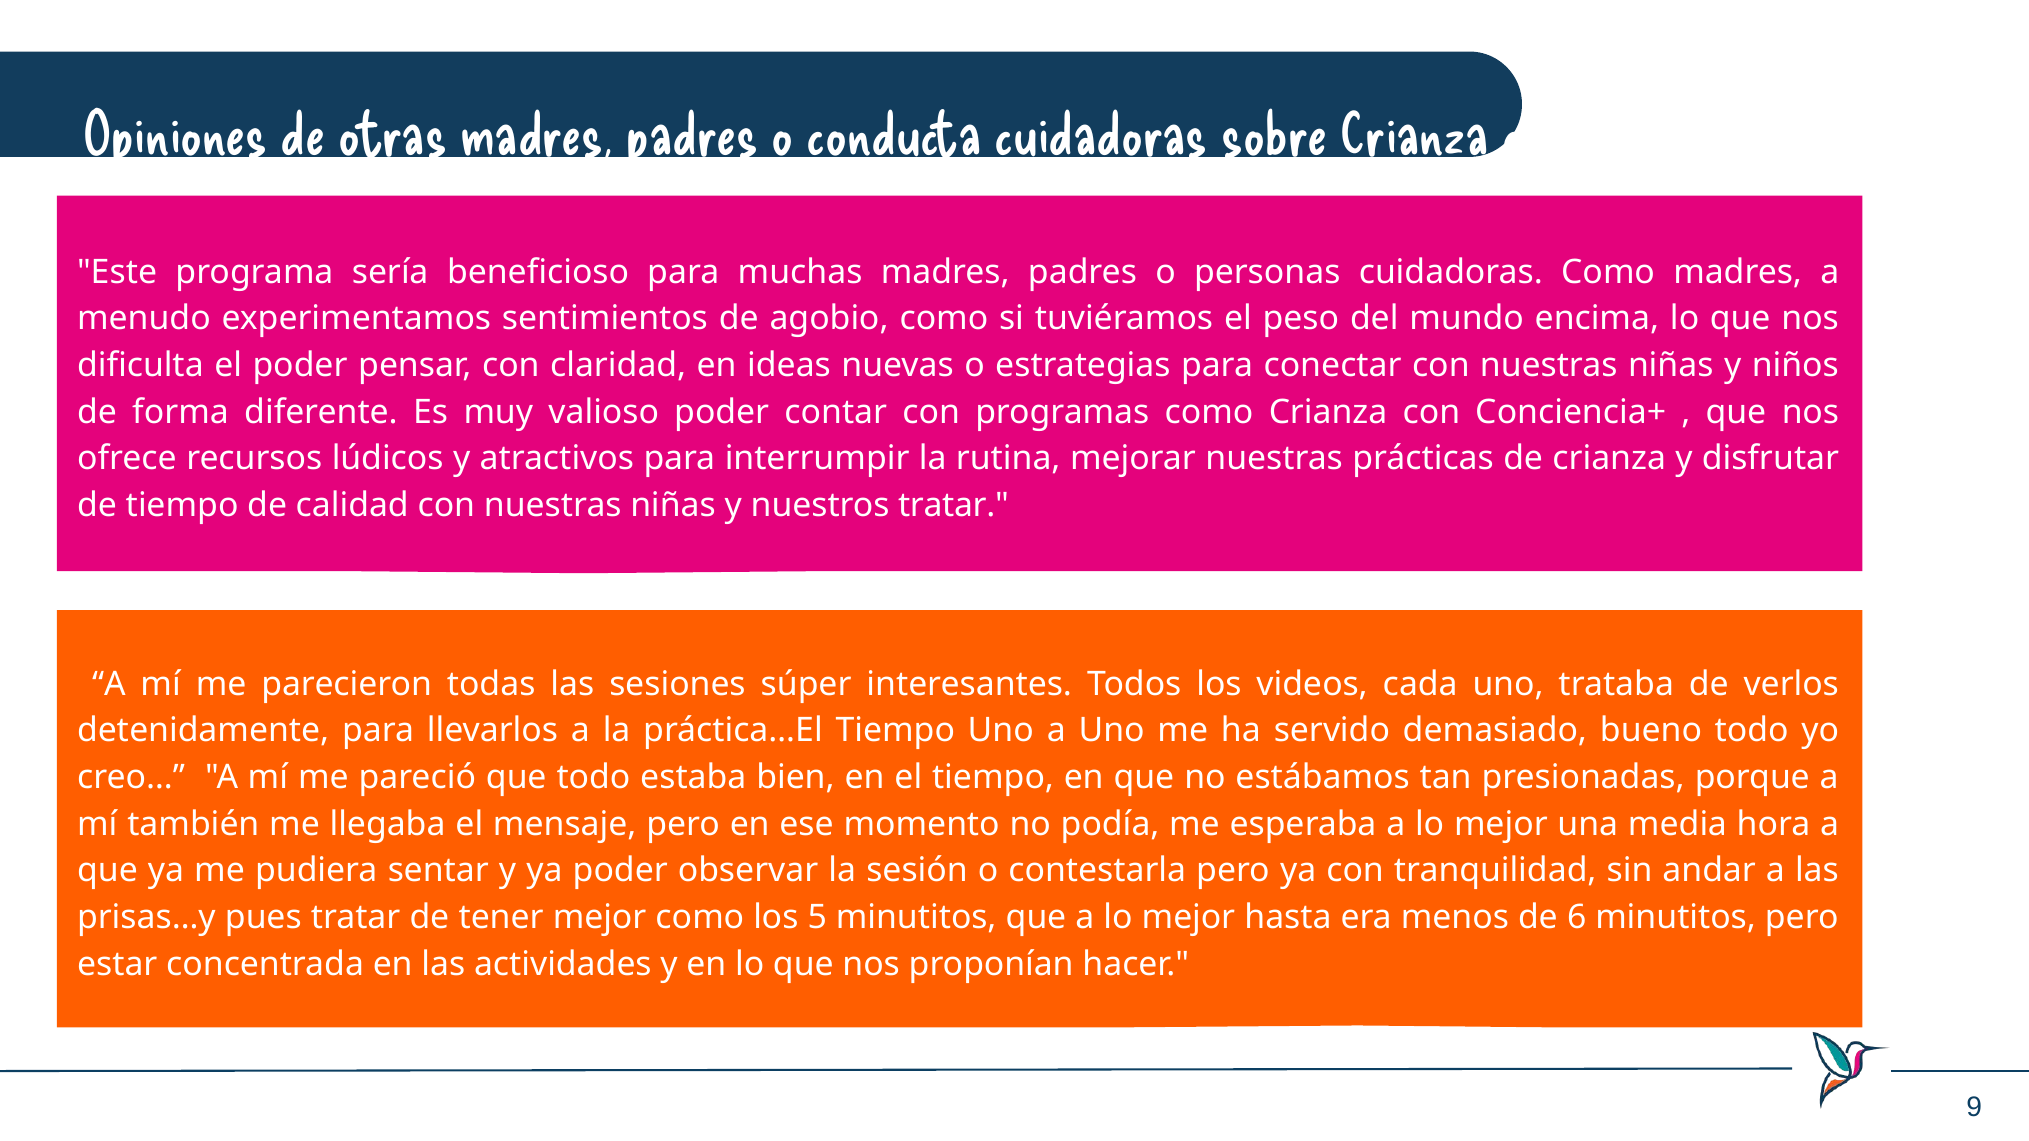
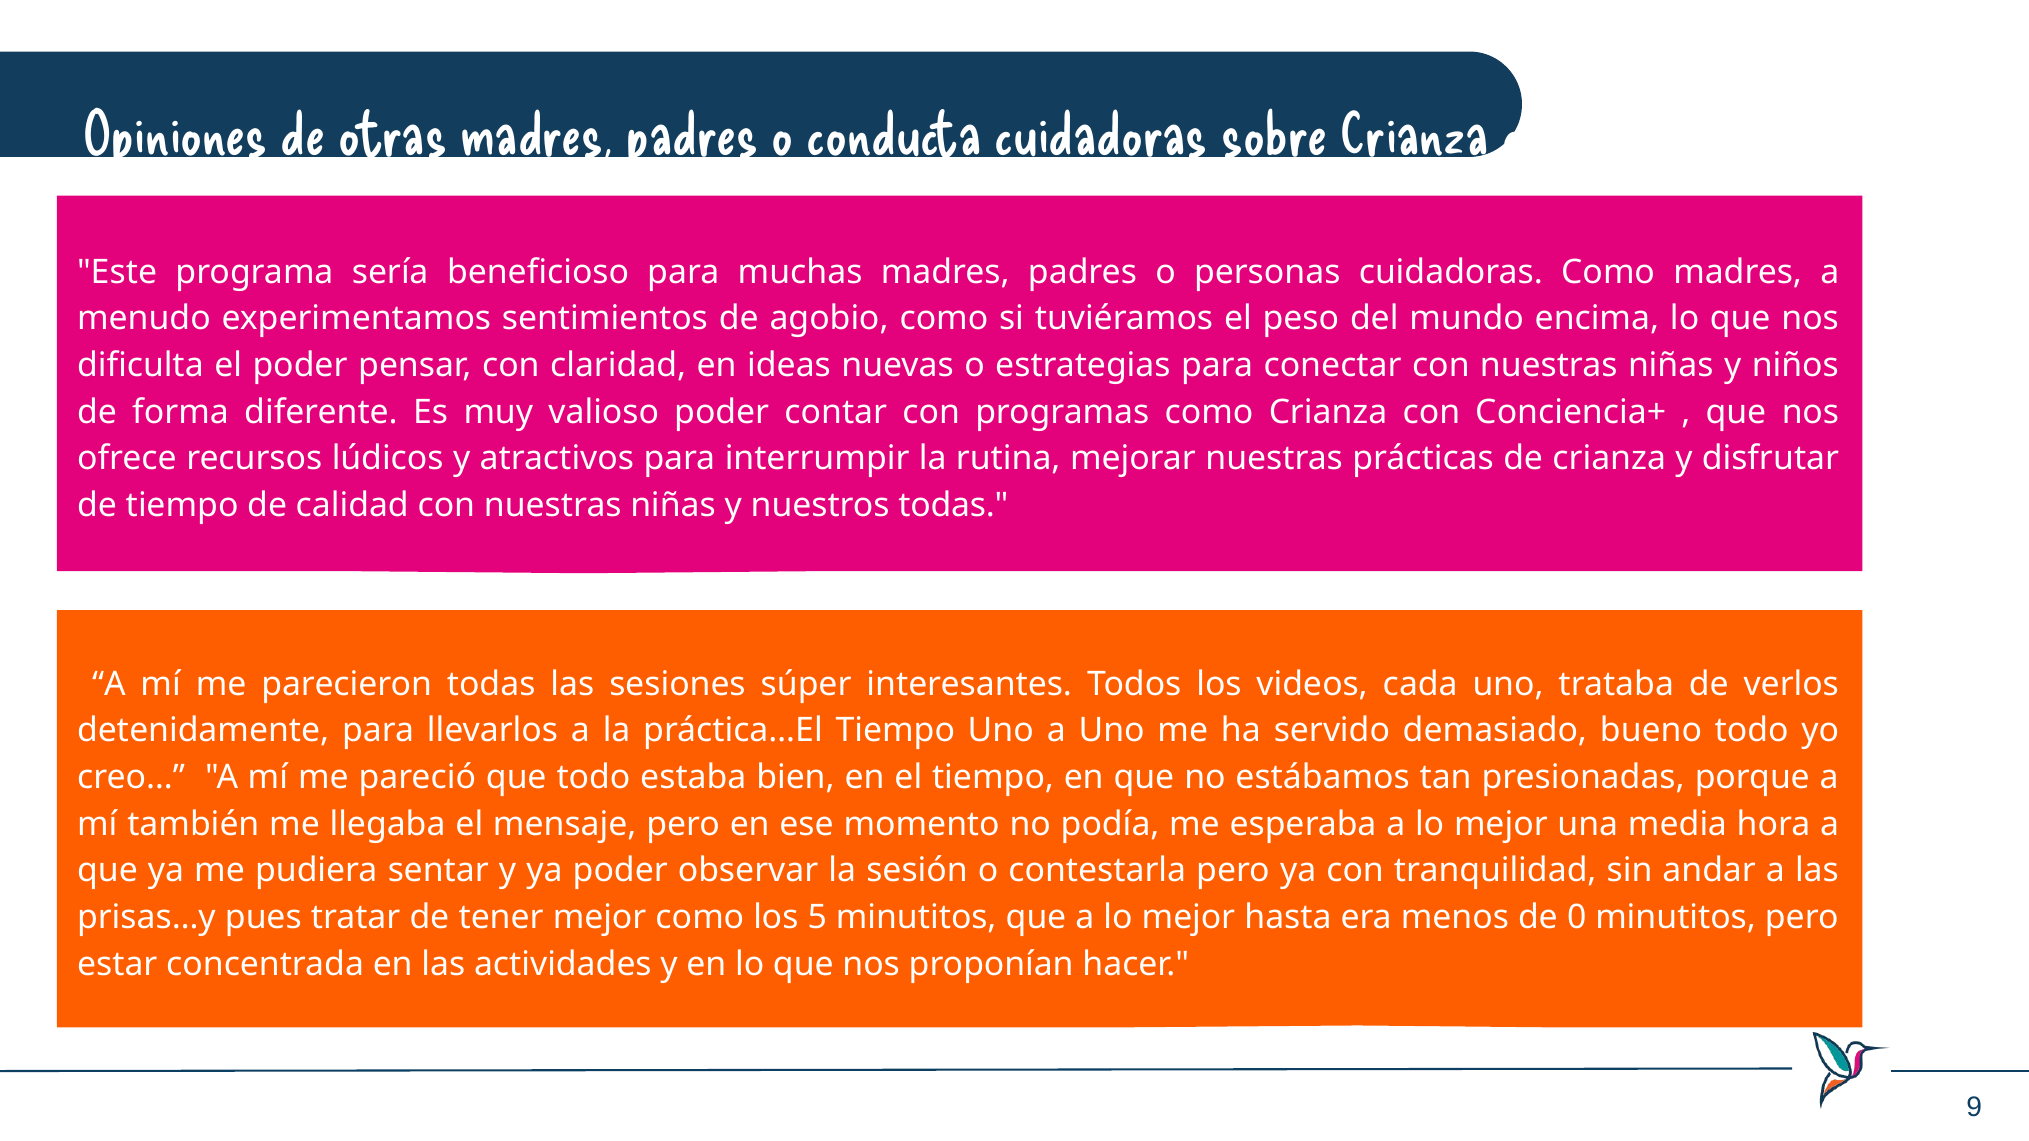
nuestros tratar: tratar -> todas (953, 506)
6: 6 -> 0 (1577, 918)
